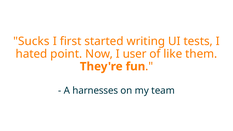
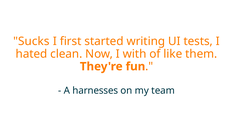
point: point -> clean (66, 54)
user: user -> with (135, 54)
